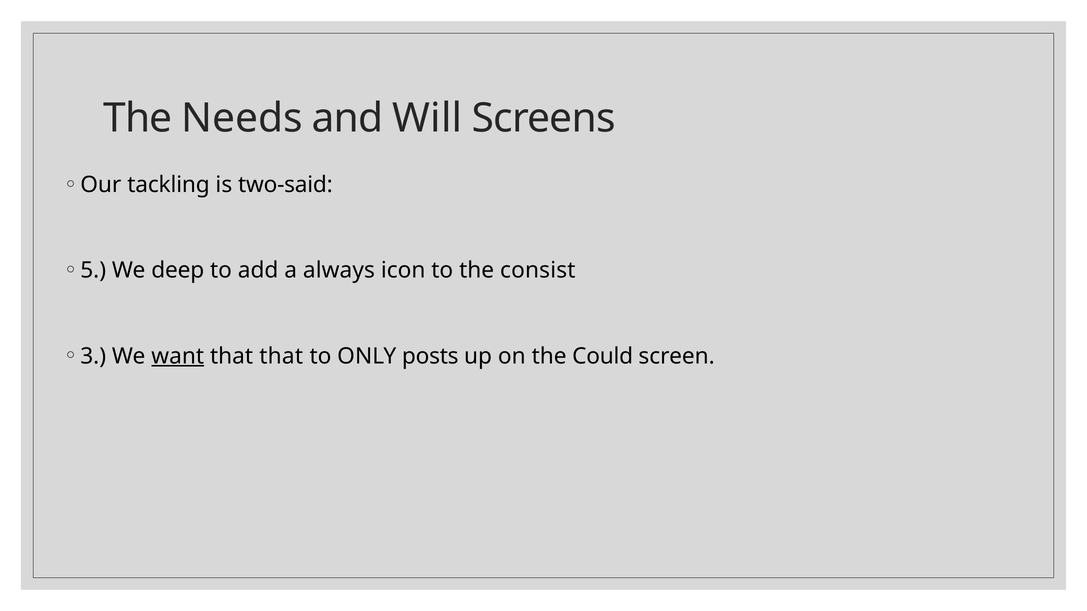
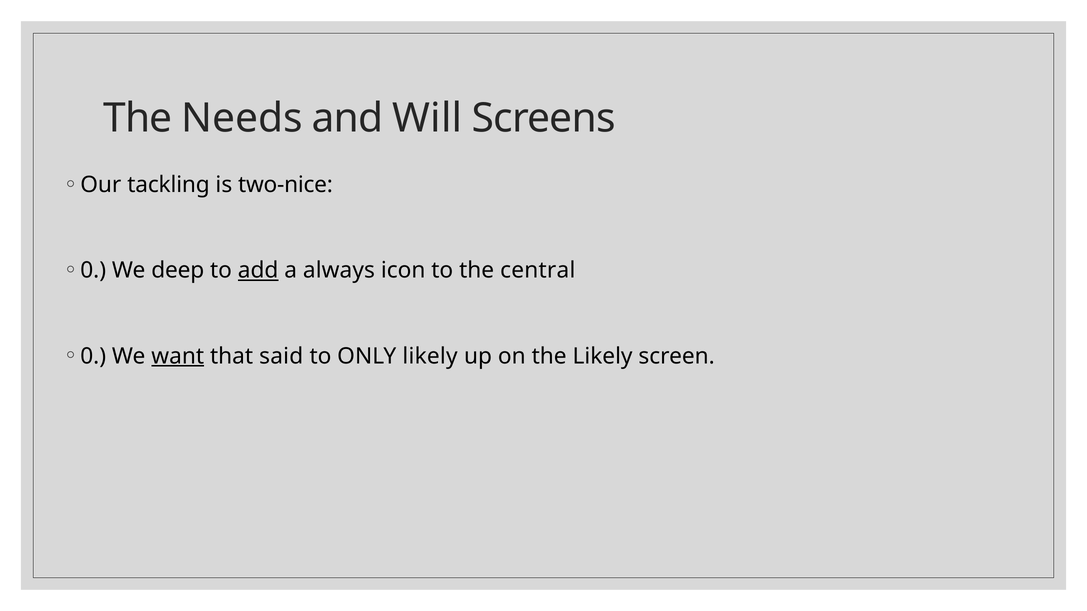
two-said: two-said -> two-nice (285, 185)
5: 5 -> 0 (93, 271)
add underline: none -> present (258, 271)
consist: consist -> central (538, 271)
3: 3 -> 0 (93, 356)
that that: that -> said (281, 356)
ONLY posts: posts -> likely (430, 356)
the Could: Could -> Likely (603, 356)
